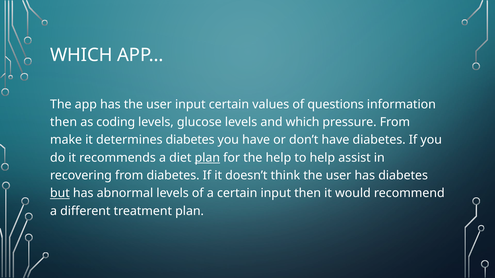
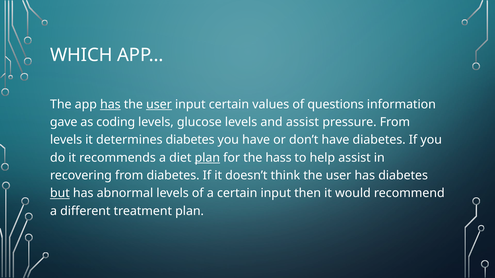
has underline: none -> present (110, 104)
user underline: none -> present (159, 104)
then: then -> gave (64, 122)
and which: which -> assist (302, 122)
make: make -> levels (66, 140)
the help: help -> hass (278, 158)
